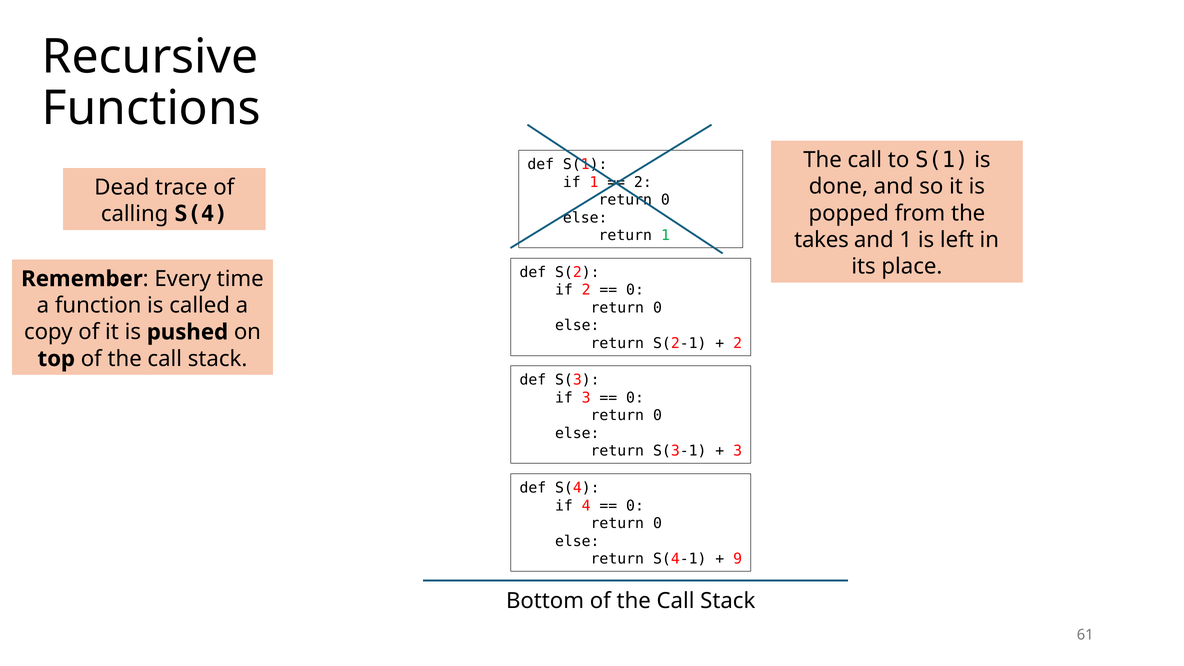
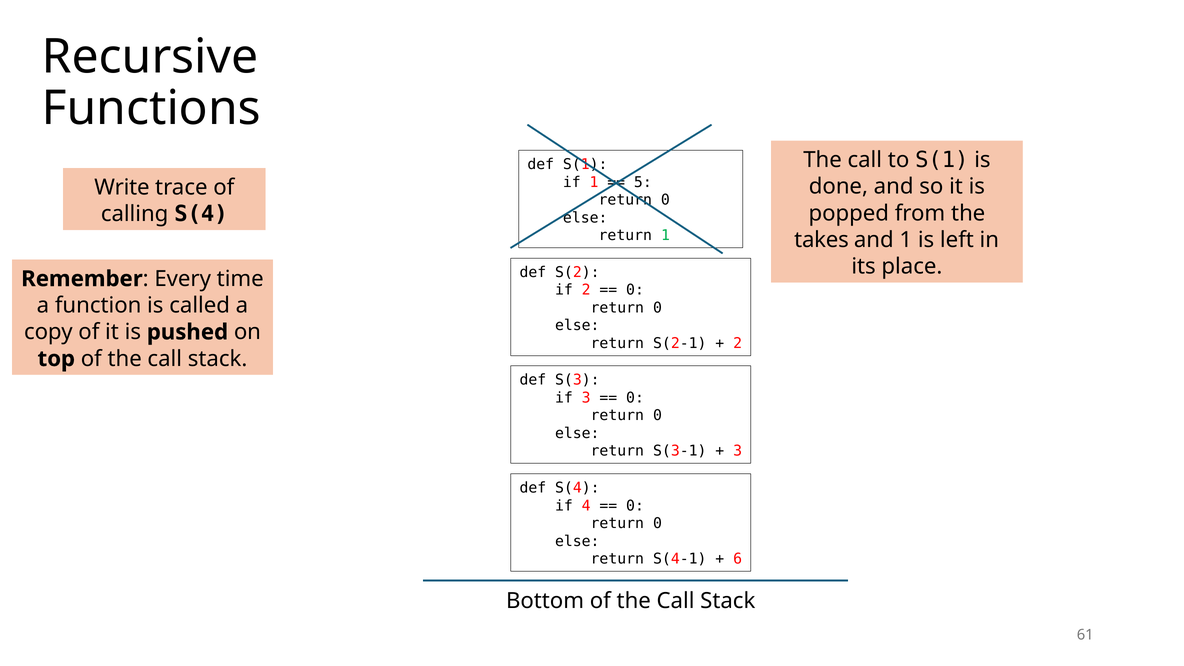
2: 2 -> 5 (643, 182)
Dead: Dead -> Write (122, 187)
9: 9 -> 6 (738, 559)
